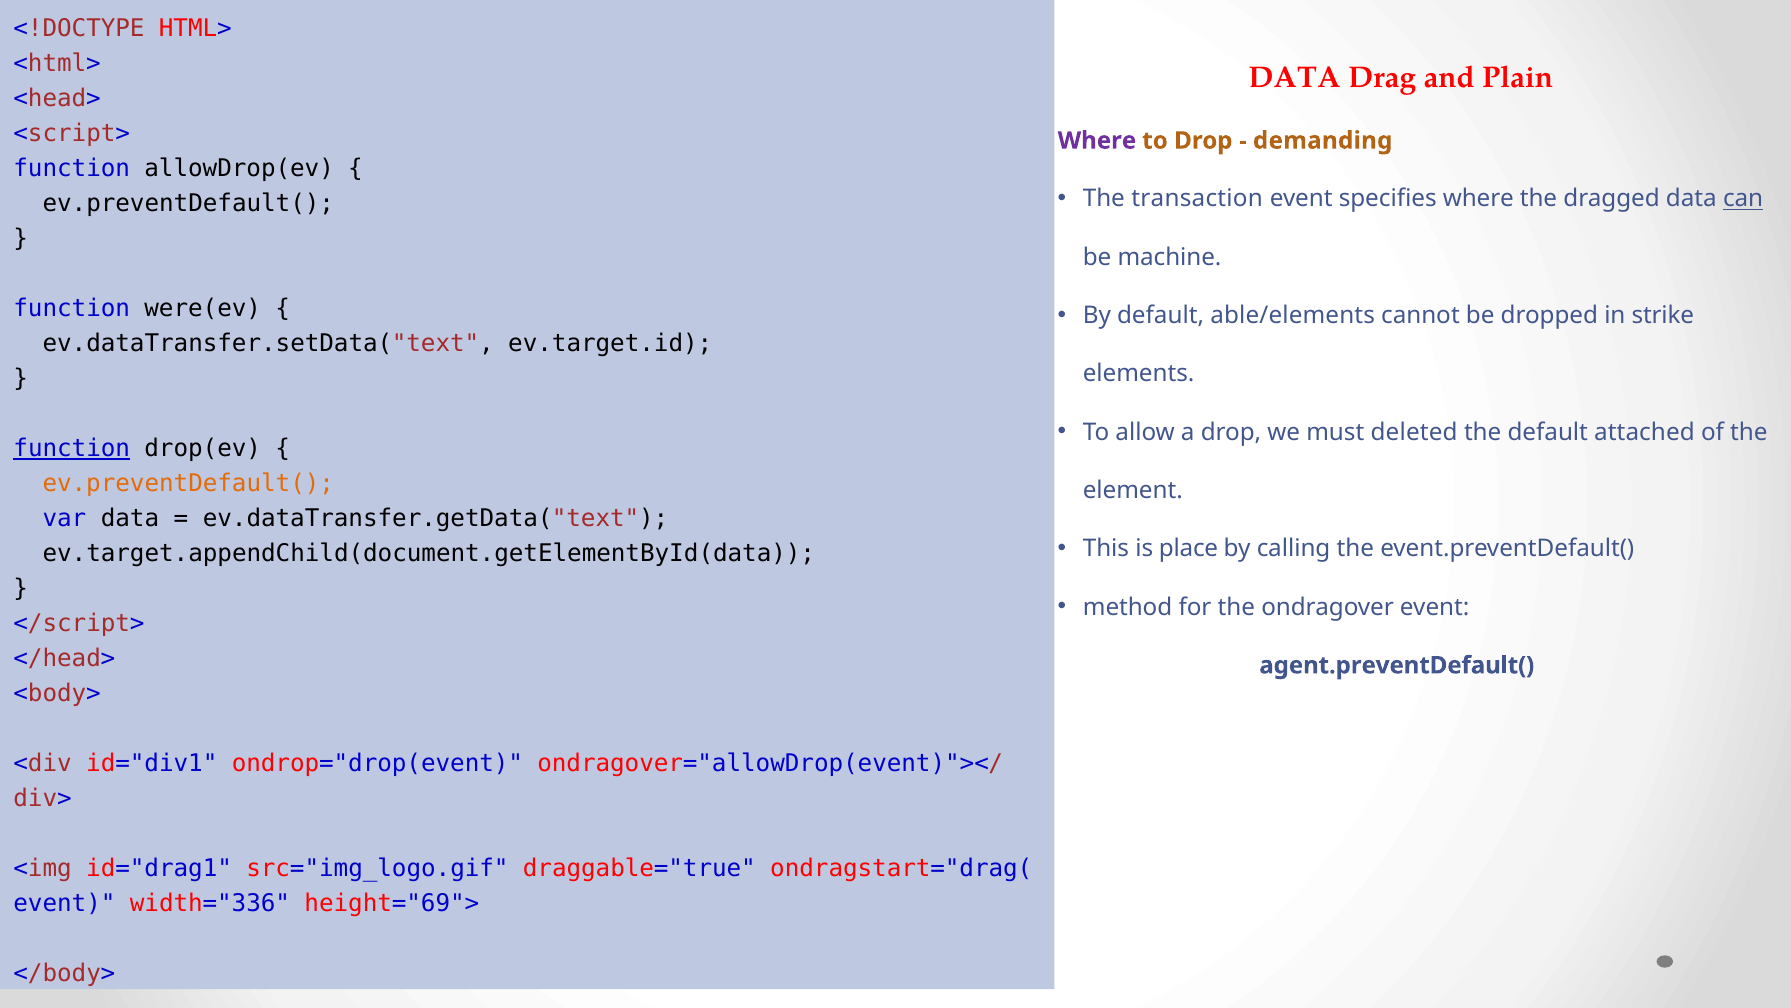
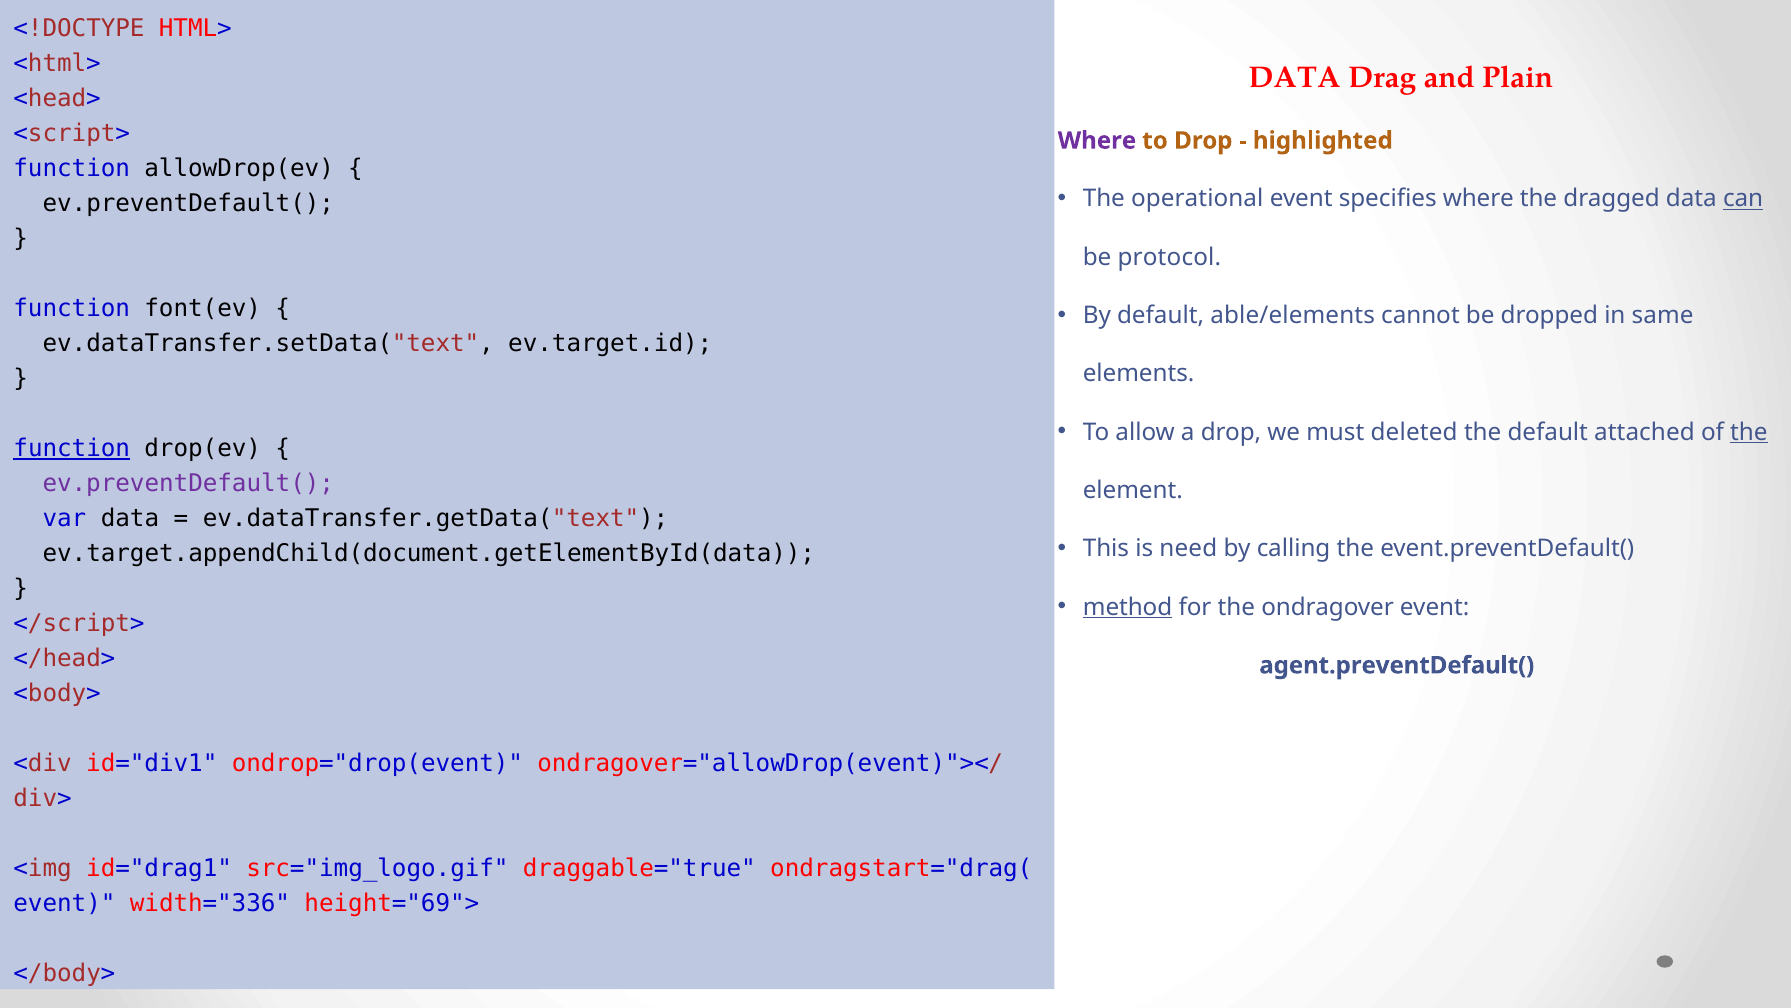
demanding: demanding -> highlighted (1323, 141)
transaction: transaction -> operational (1197, 199)
machine: machine -> protocol (1169, 257)
were(ev: were(ev -> font(ev (203, 308)
strike: strike -> same (1663, 315)
the underline: none -> present (1749, 432)
ev.preventDefault( colour: orange -> purple (188, 483)
place: place -> need (1188, 548)
method underline: none -> present (1128, 607)
